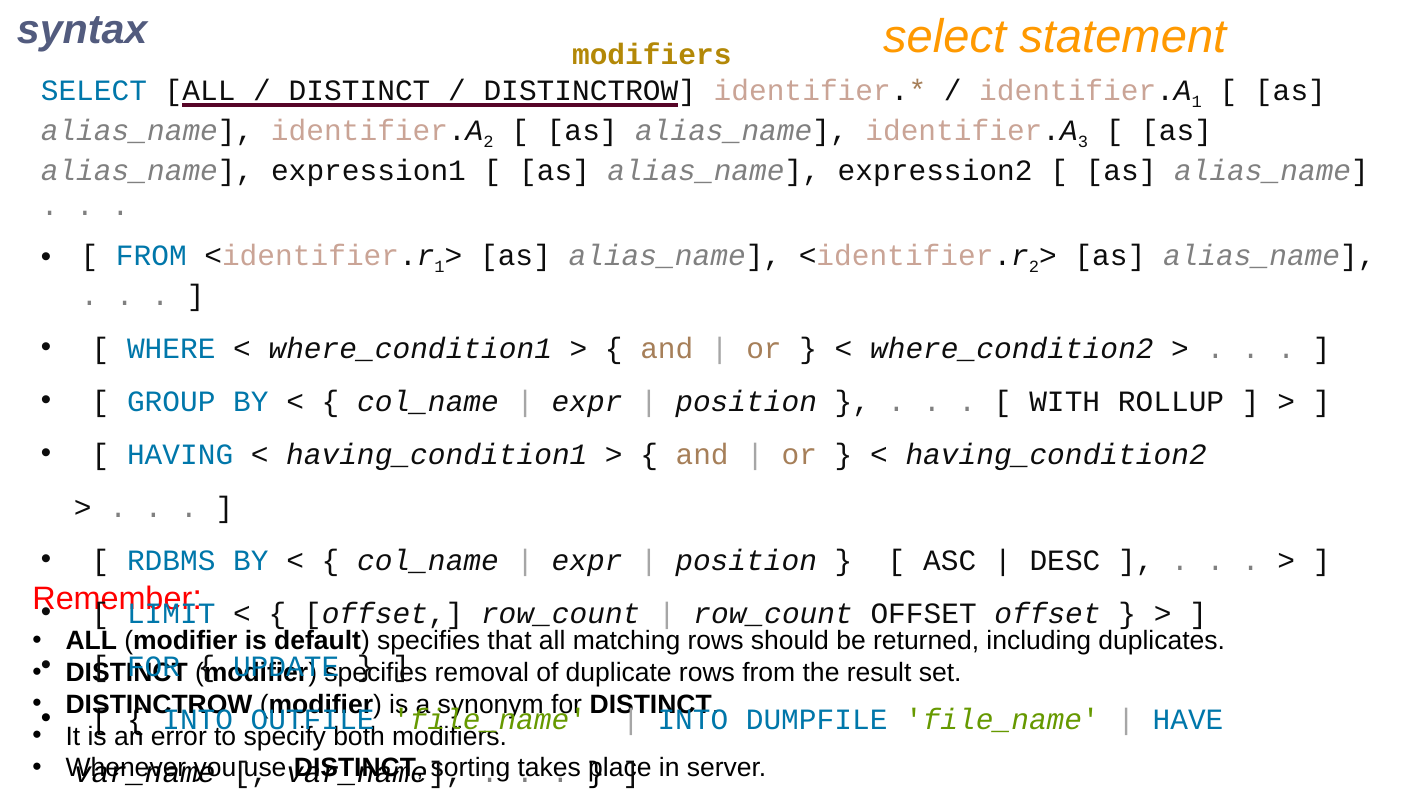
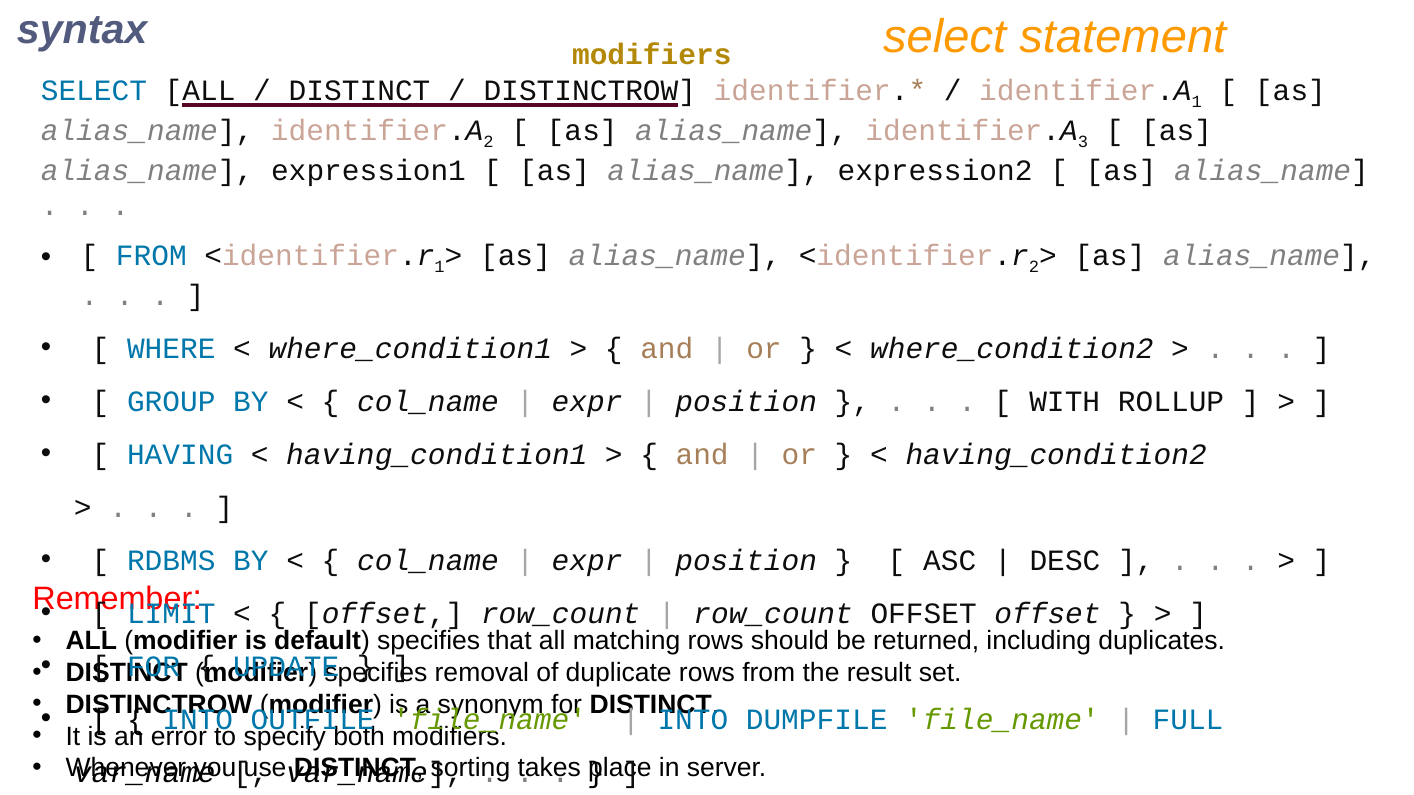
HAVE: HAVE -> FULL (1188, 720)
